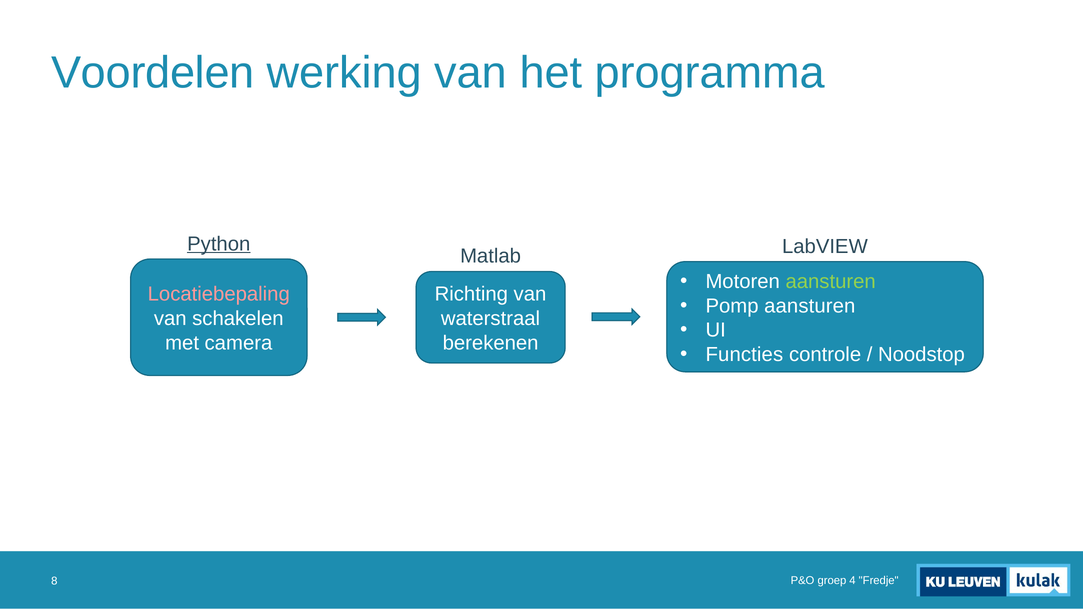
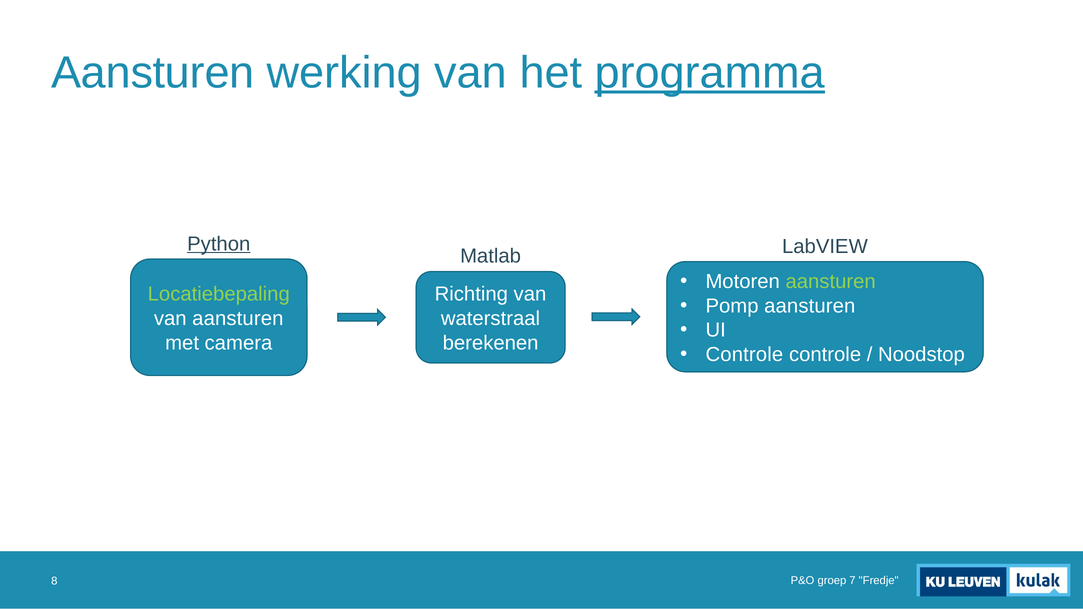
Voordelen: Voordelen -> Aansturen (153, 73)
programma underline: none -> present (710, 73)
Locatiebepaling colour: pink -> light green (219, 294)
van schakelen: schakelen -> aansturen (238, 319)
Functies: Functies -> Controle (744, 355)
4: 4 -> 7 (852, 581)
